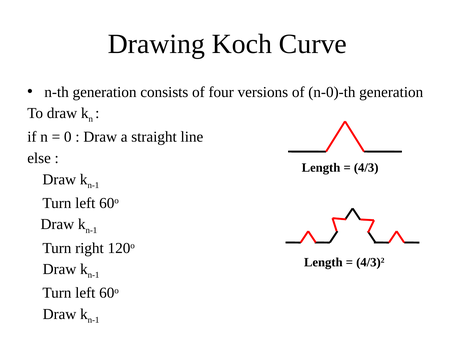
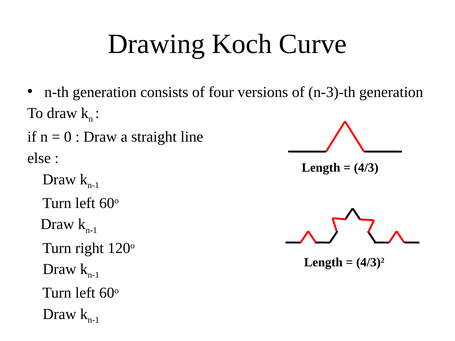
n-0)-th: n-0)-th -> n-3)-th (332, 92)
